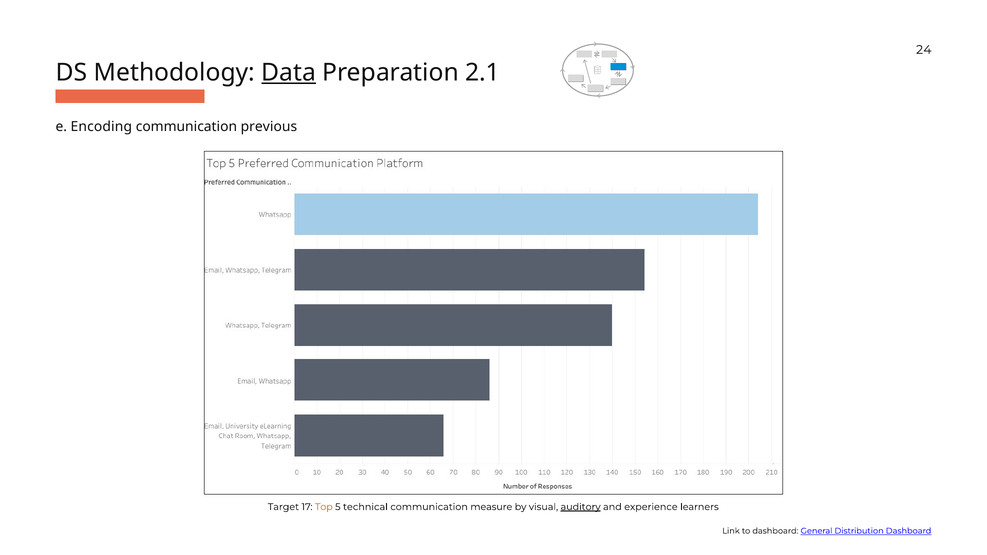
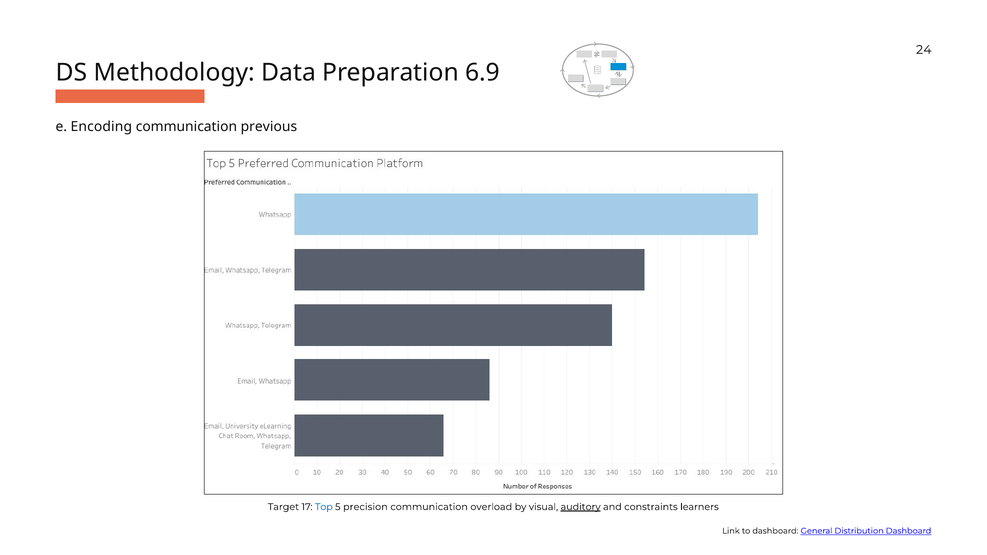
Data underline: present -> none (289, 73)
2.1: 2.1 -> 6.9 (483, 73)
Top colour: orange -> blue (324, 507)
technical: technical -> precision (365, 507)
measure: measure -> overload (491, 507)
experience: experience -> constraints (651, 507)
